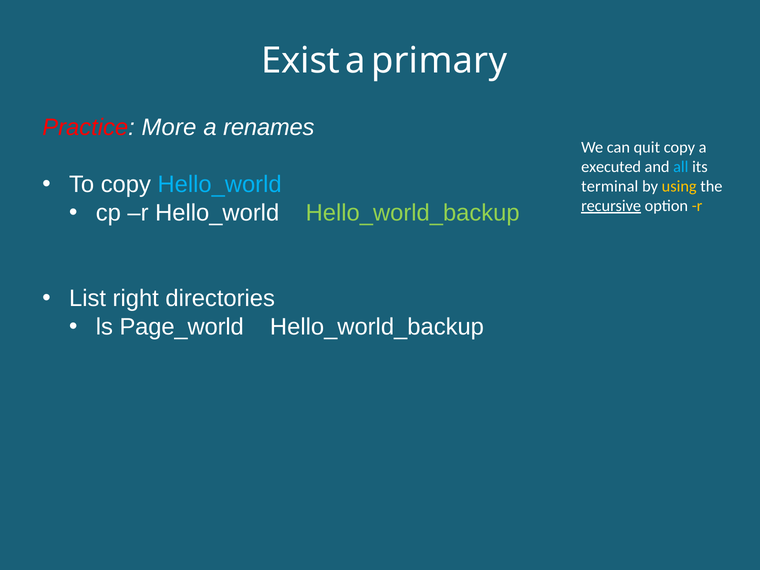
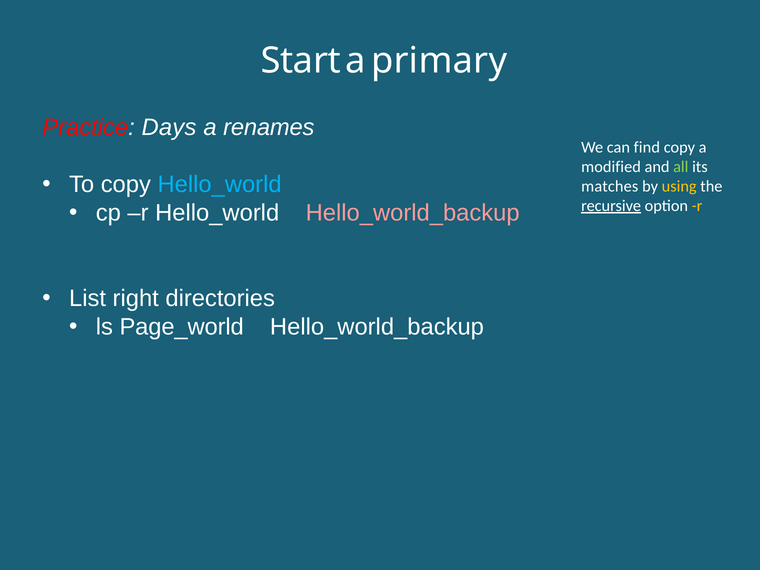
Exist: Exist -> Start (301, 61)
More: More -> Days (169, 127)
quit: quit -> find (647, 147)
executed: executed -> modified (611, 167)
all colour: light blue -> light green (681, 167)
terminal: terminal -> matches (610, 186)
Hello_world_backup colour: light green -> pink (413, 213)
